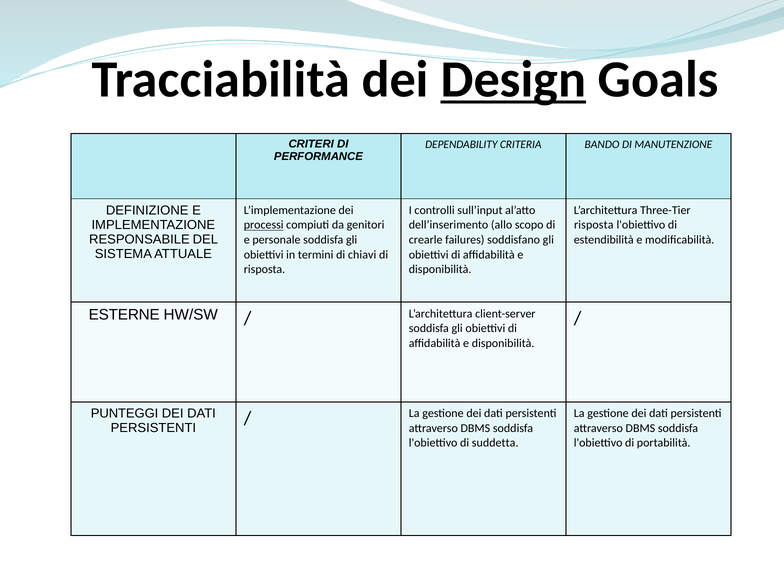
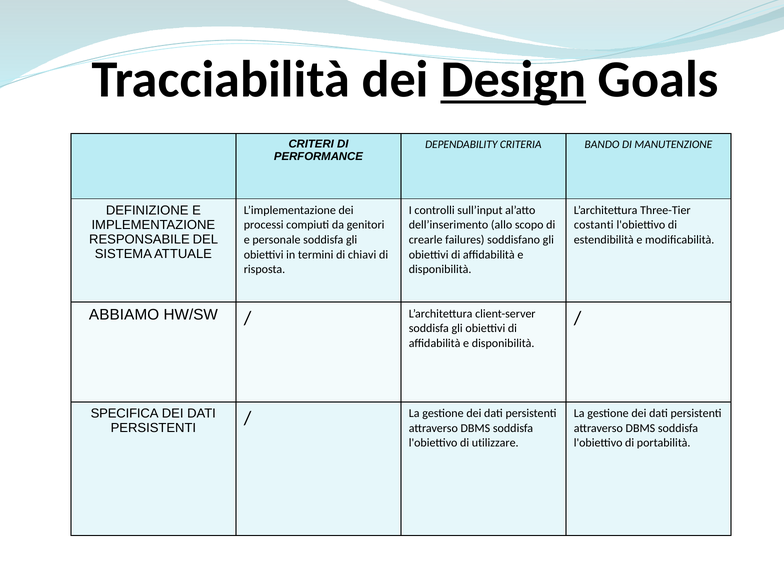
processi underline: present -> none (264, 225)
risposta: risposta -> costanti (594, 225)
ESTERNE: ESTERNE -> ABBIAMO (124, 315)
PUNTEGGI: PUNTEGGI -> SPECIFICA (125, 413)
suddetta: suddetta -> utilizzare (495, 443)
